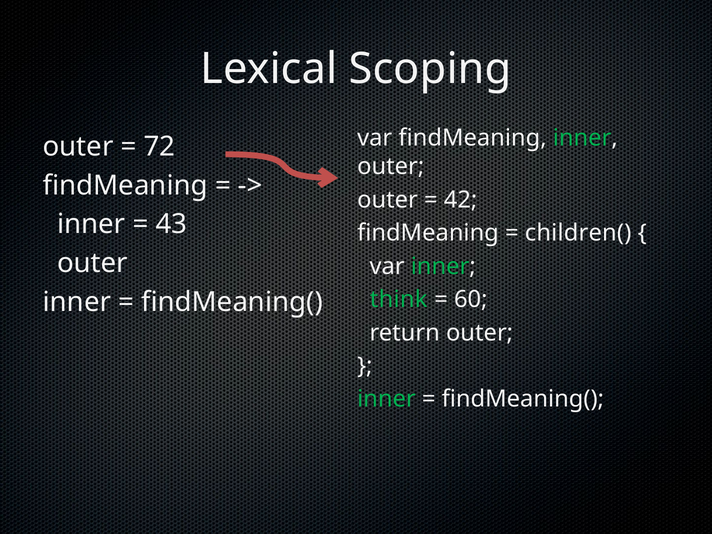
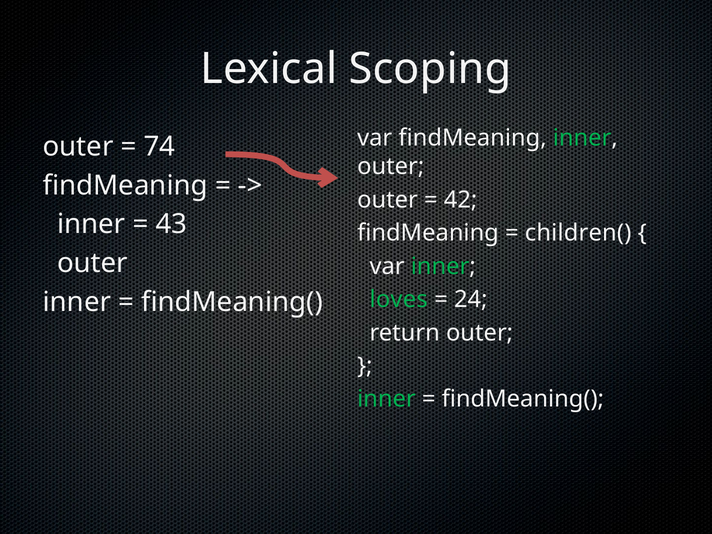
72: 72 -> 74 (159, 147)
think: think -> loves (399, 299)
60: 60 -> 24 (471, 299)
